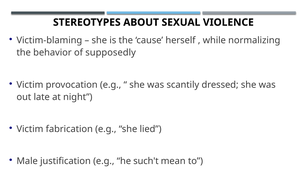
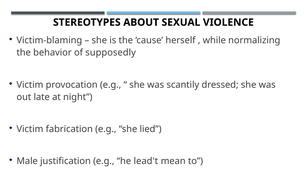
such't: such't -> lead't (146, 161)
